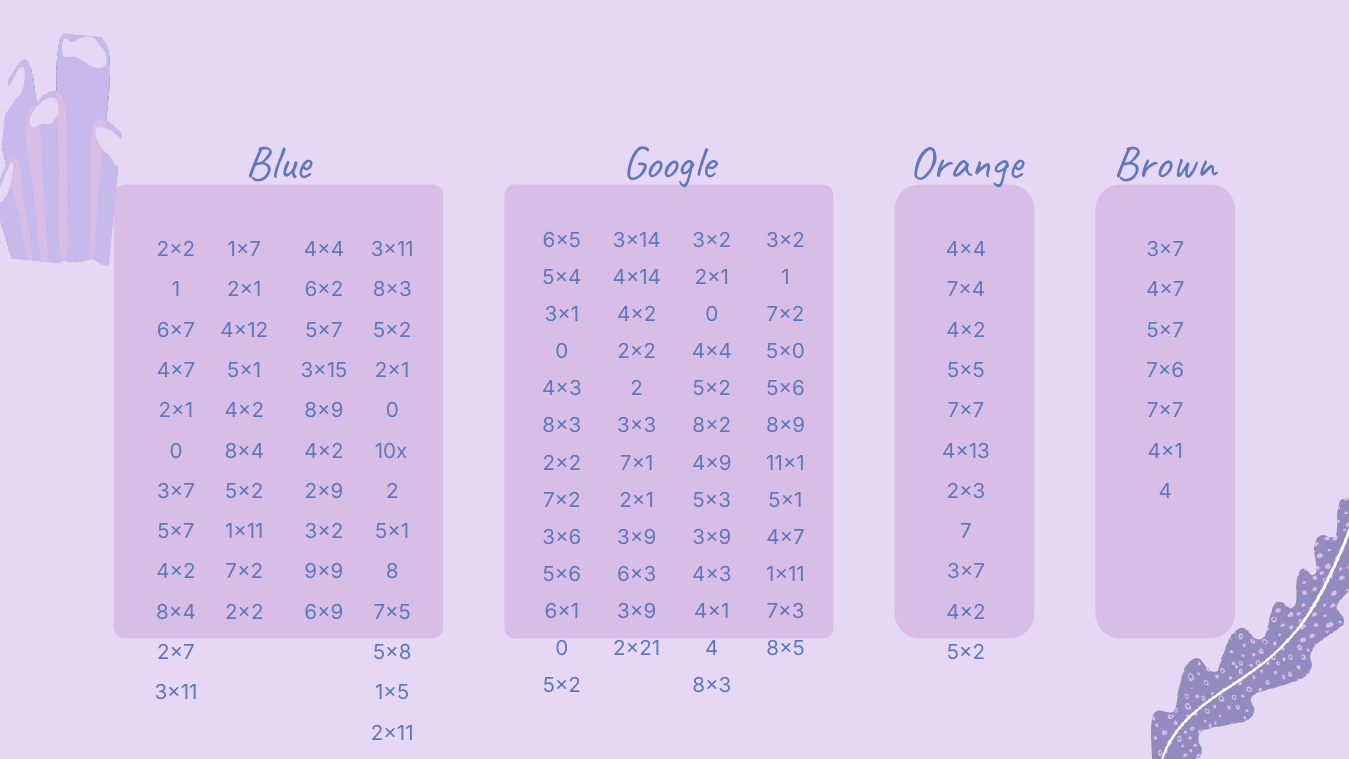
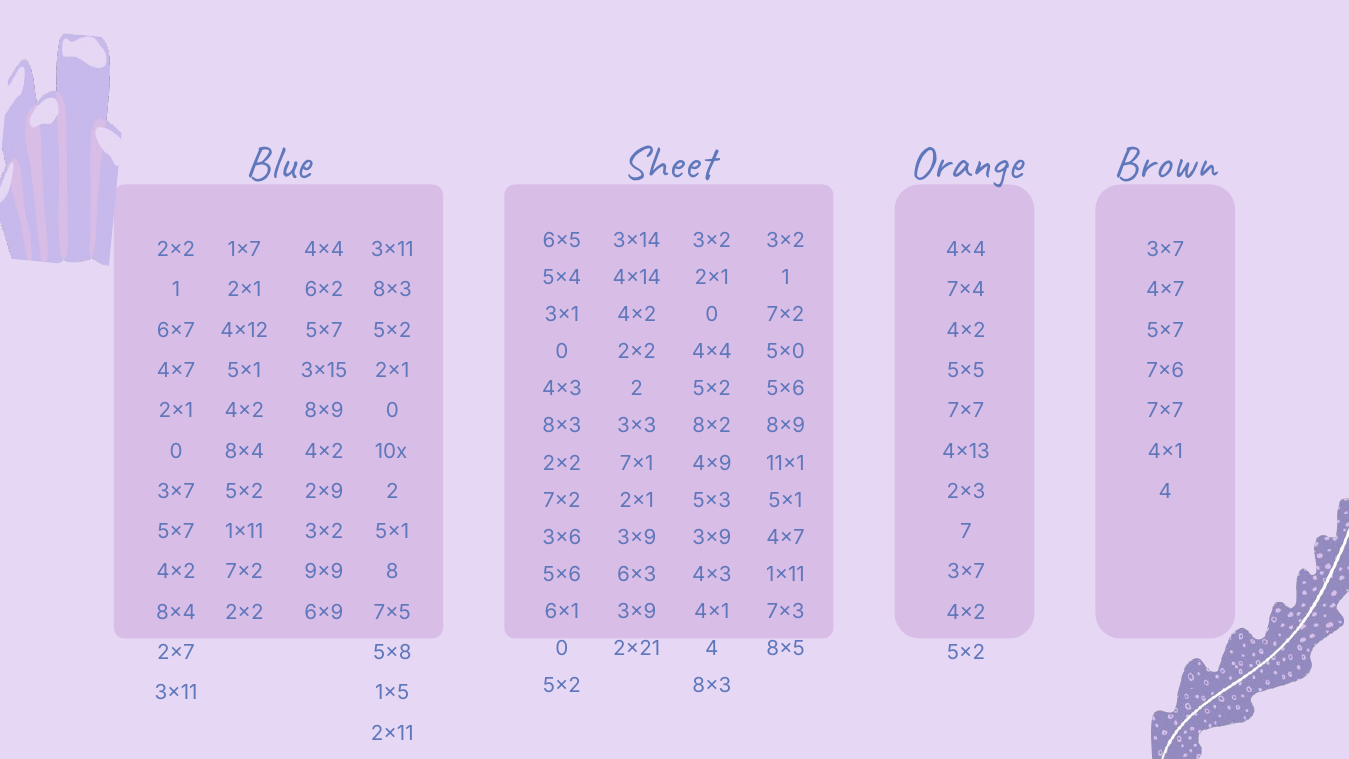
Google: Google -> Sheet (669, 163)
